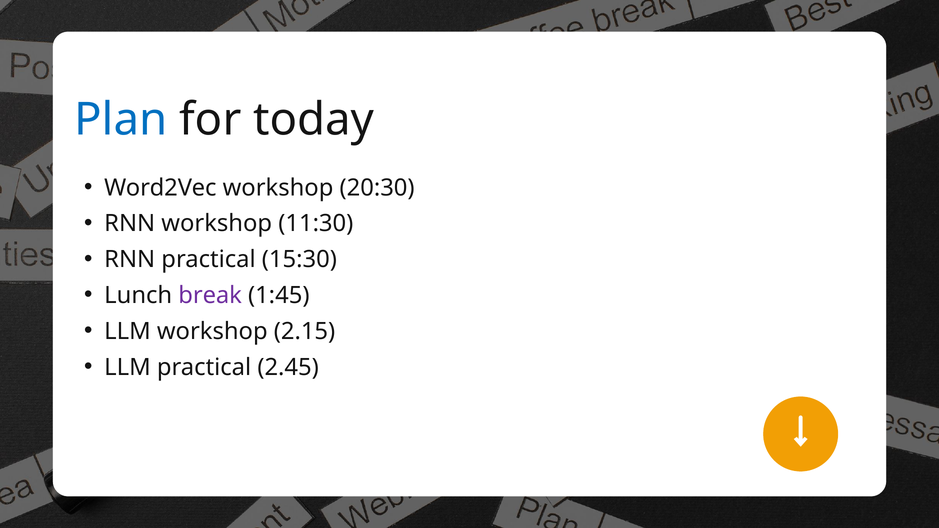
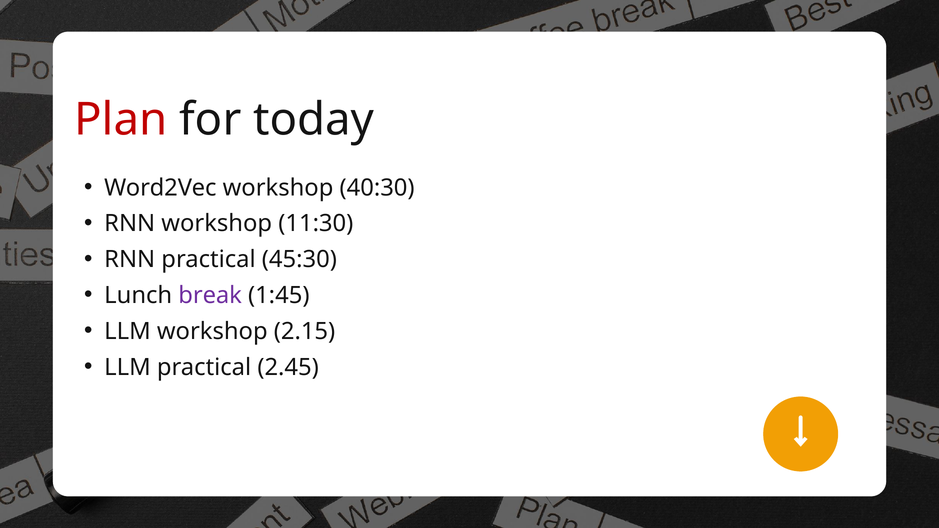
Plan colour: blue -> red (121, 120)
20:30: 20:30 -> 40:30 (377, 188)
15:30: 15:30 -> 45:30 (299, 260)
